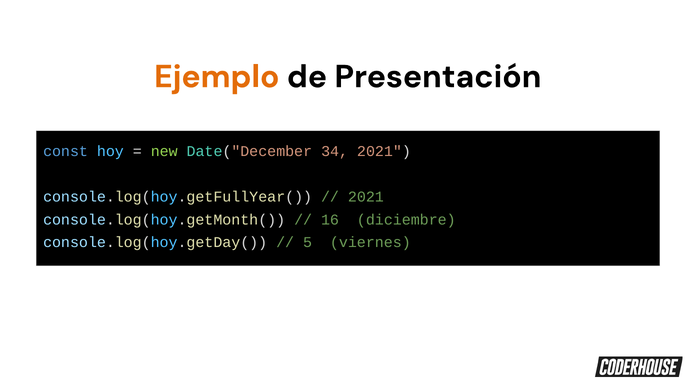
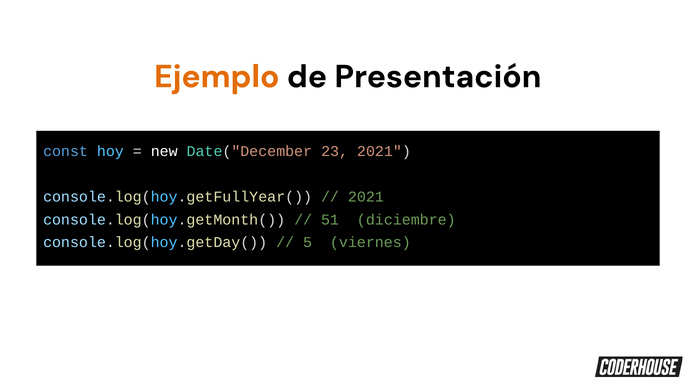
new colour: light green -> white (164, 151)
34: 34 -> 23 (335, 151)
16: 16 -> 51 (330, 220)
